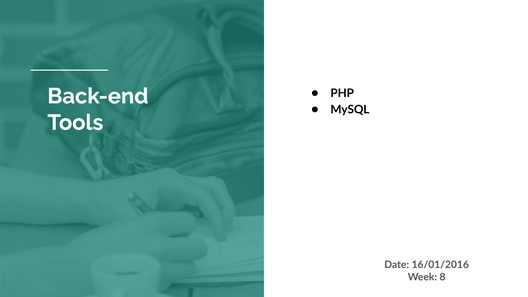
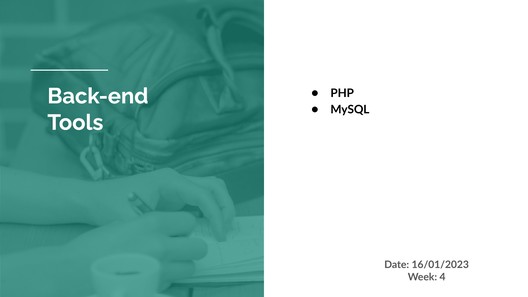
16/01/2016: 16/01/2016 -> 16/01/2023 (440, 265)
8: 8 -> 4 (442, 277)
